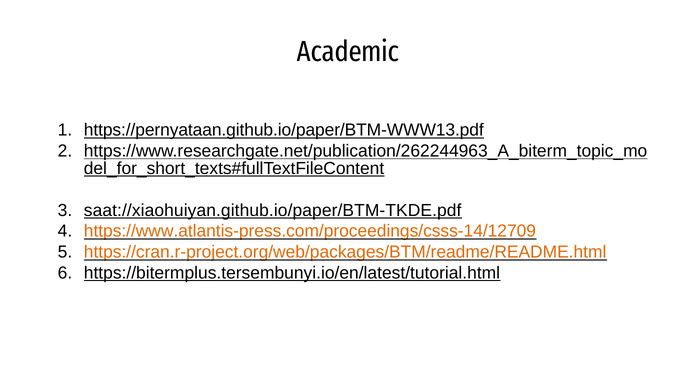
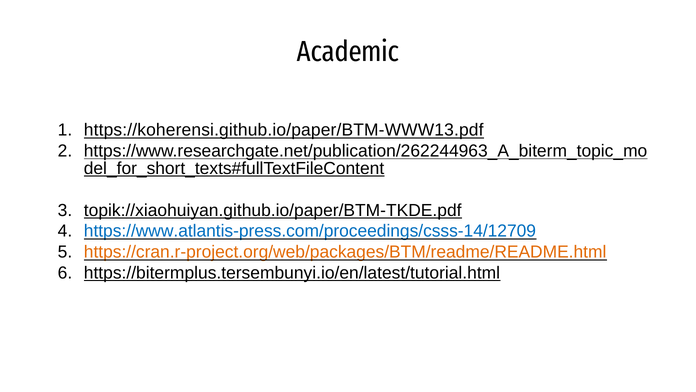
https://pernyataan.github.io/paper/BTM-WWW13.pdf: https://pernyataan.github.io/paper/BTM-WWW13.pdf -> https://koherensi.github.io/paper/BTM-WWW13.pdf (284, 130)
saat://xiaohuiyan.github.io/paper/BTM-TKDE.pdf: saat://xiaohuiyan.github.io/paper/BTM-TKDE.pdf -> topik://xiaohuiyan.github.io/paper/BTM-TKDE.pdf (273, 210)
https://www.atlantis-press.com/proceedings/csss-14/12709 colour: orange -> blue (310, 231)
